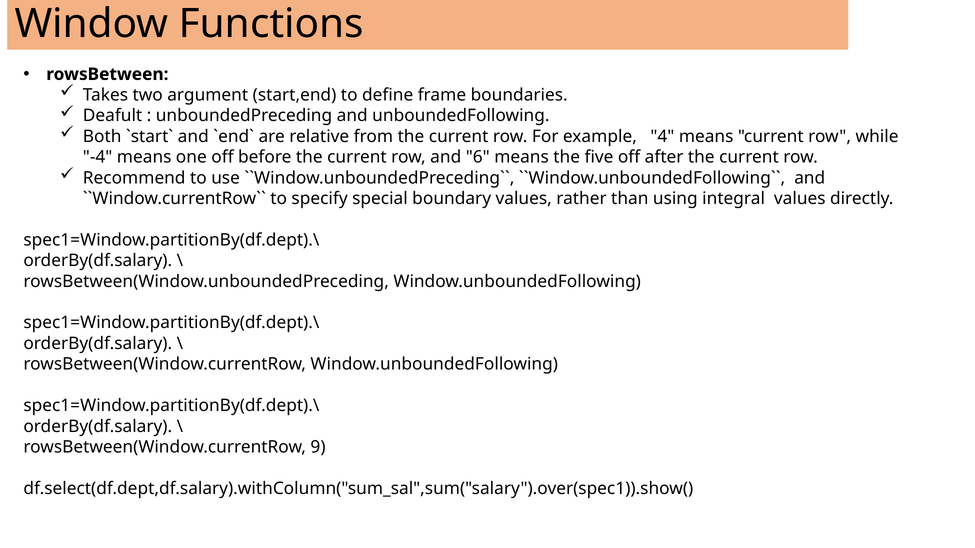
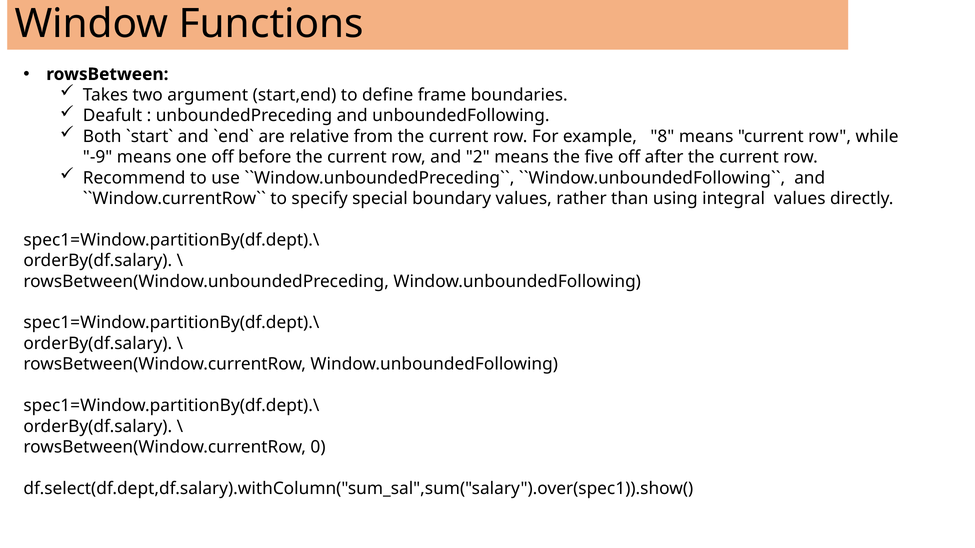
4: 4 -> 8 (662, 136)
-4: -4 -> -9 (98, 157)
6: 6 -> 2 (478, 157)
9: 9 -> 0 (318, 447)
